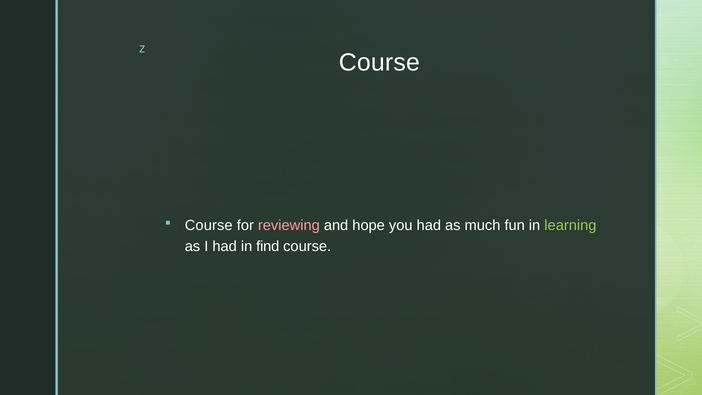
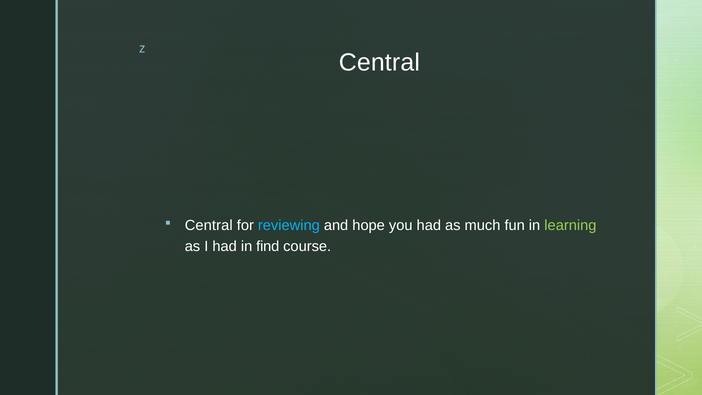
Course: Course -> Central (379, 62)
Course: Course -> Central (209, 225)
reviewing colour: pink -> light blue (289, 225)
